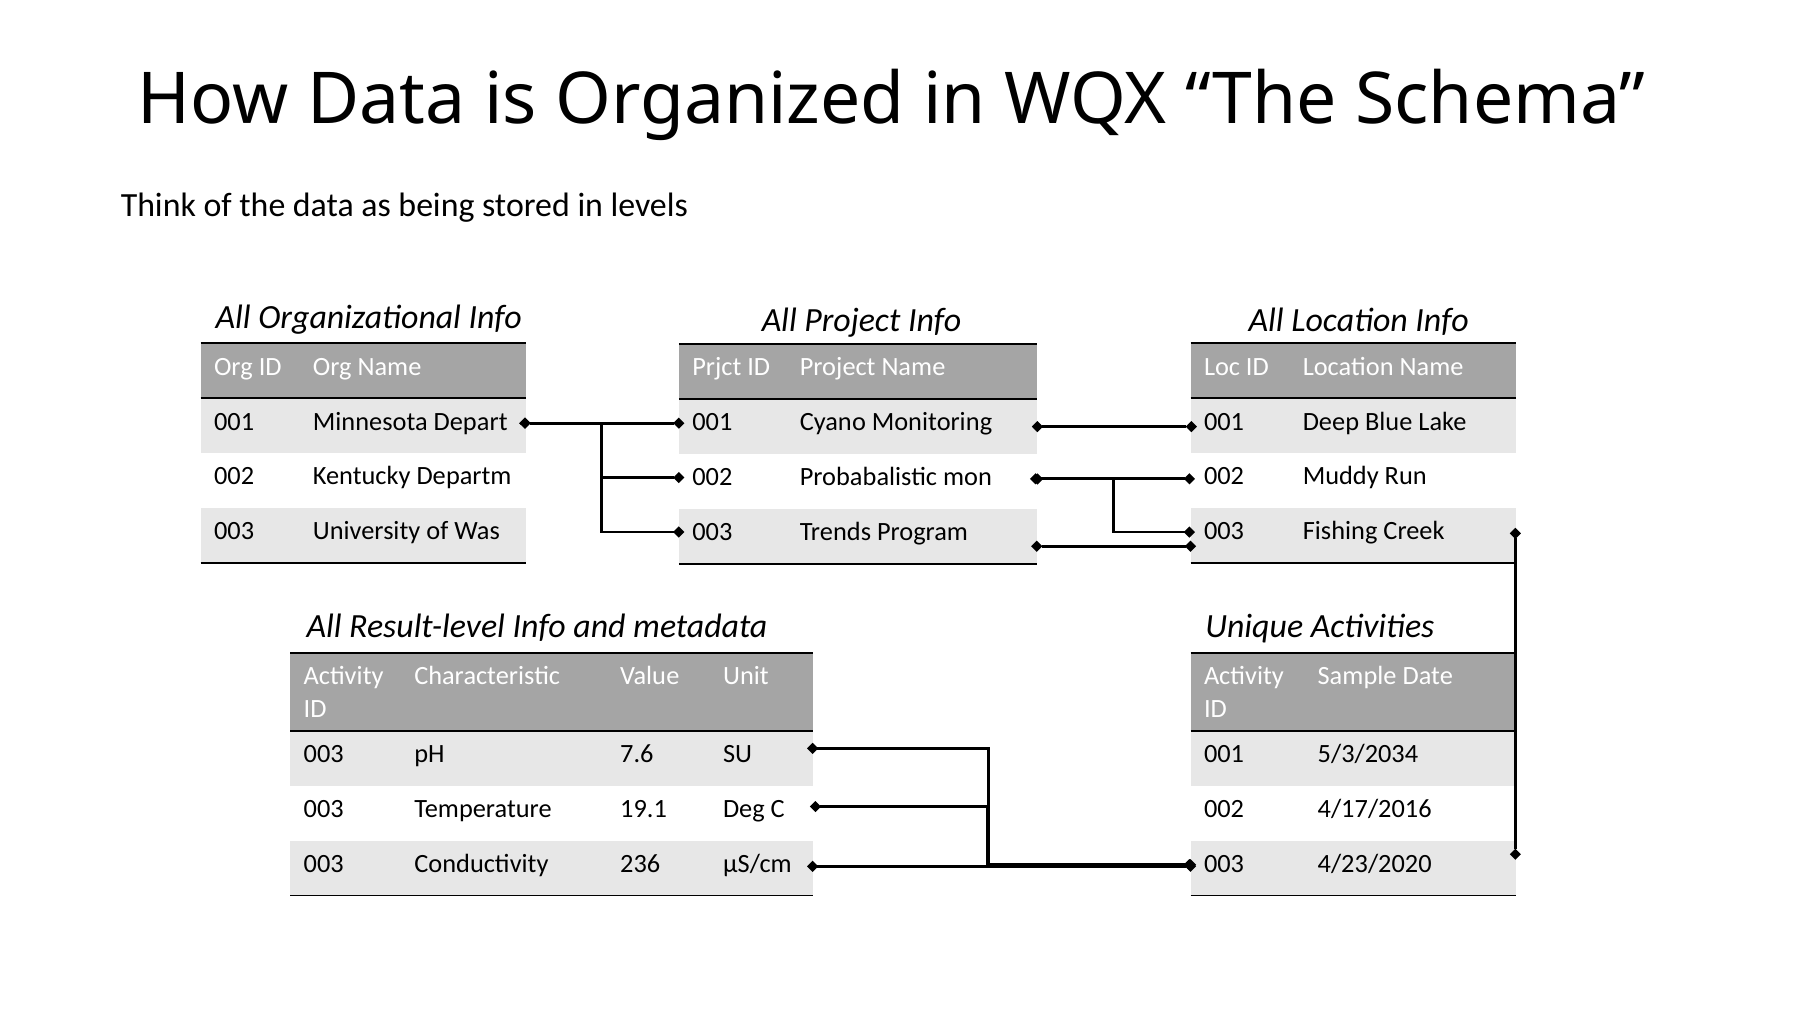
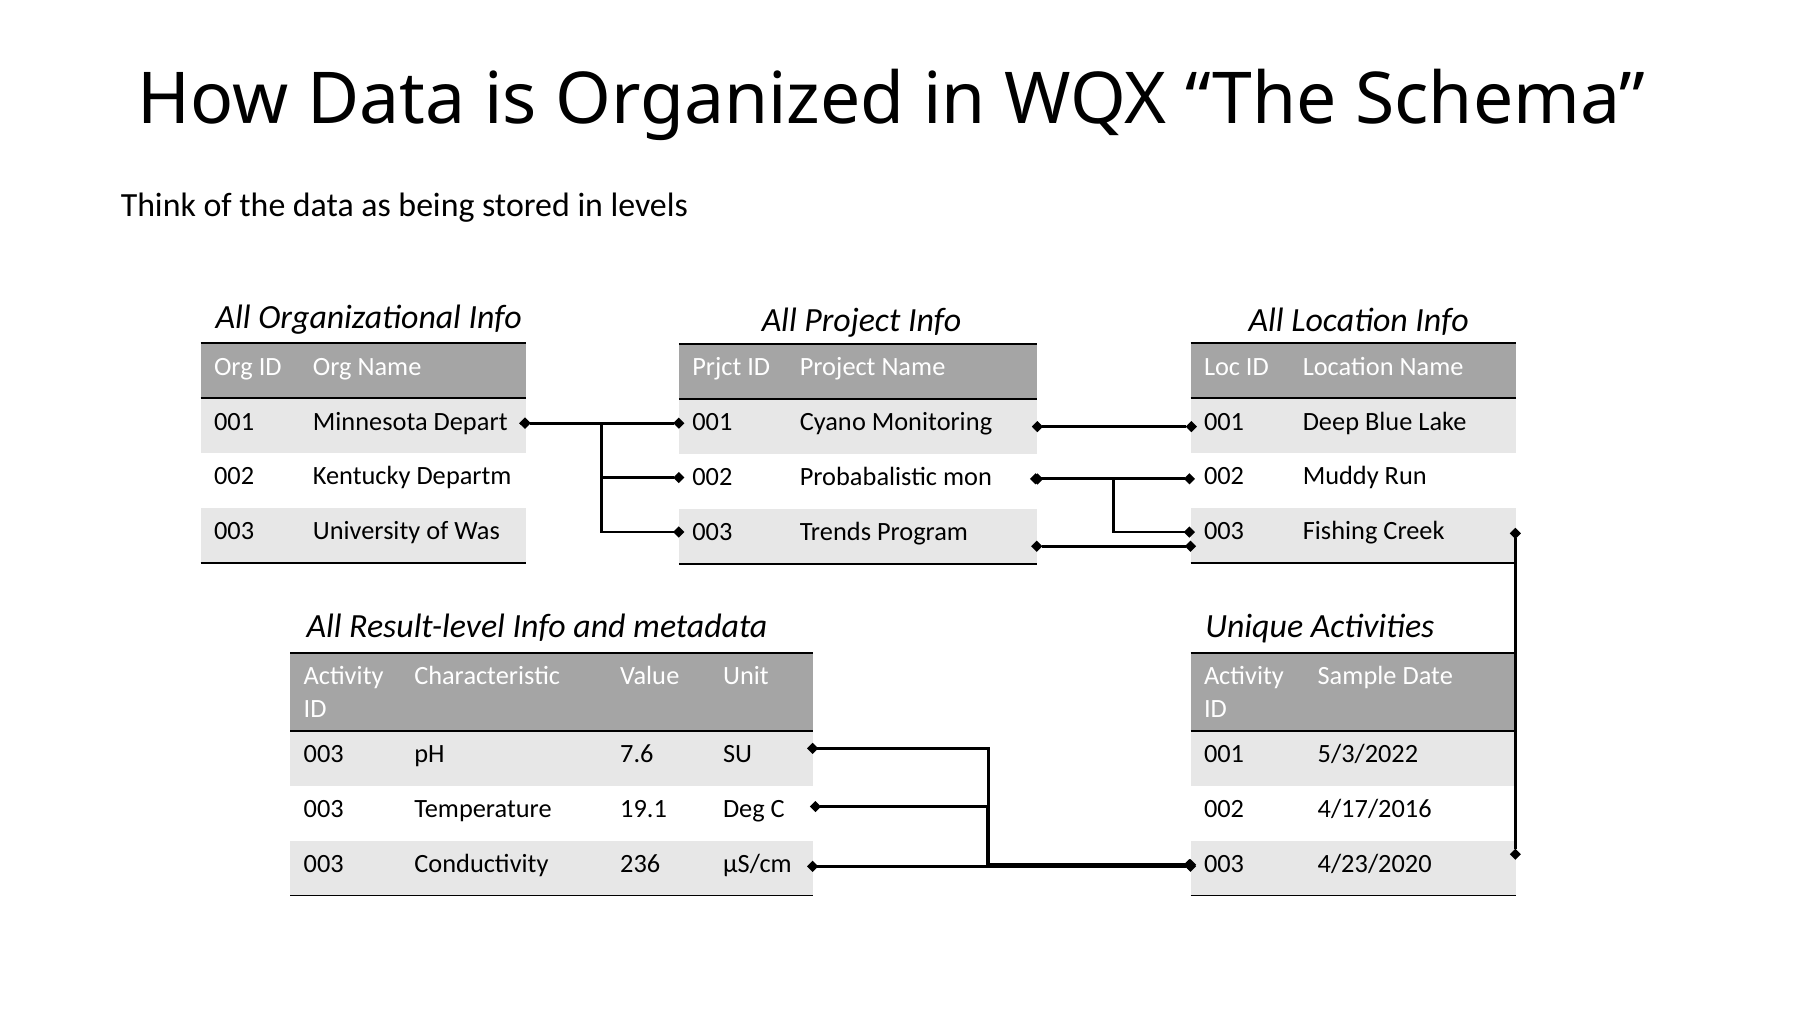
5/3/2034: 5/3/2034 -> 5/3/2022 (1368, 754)
